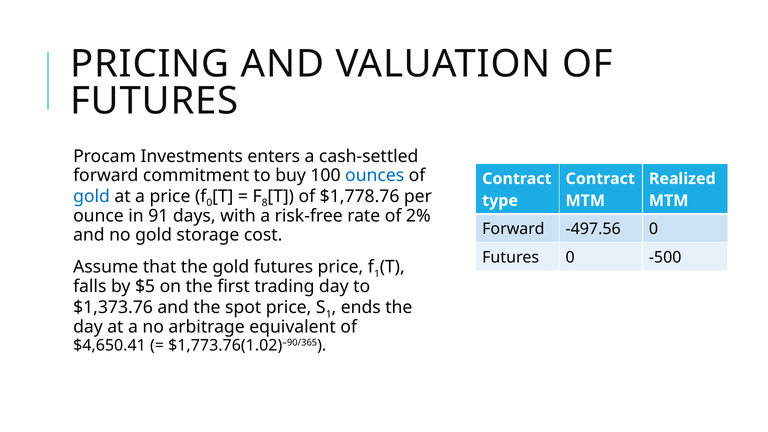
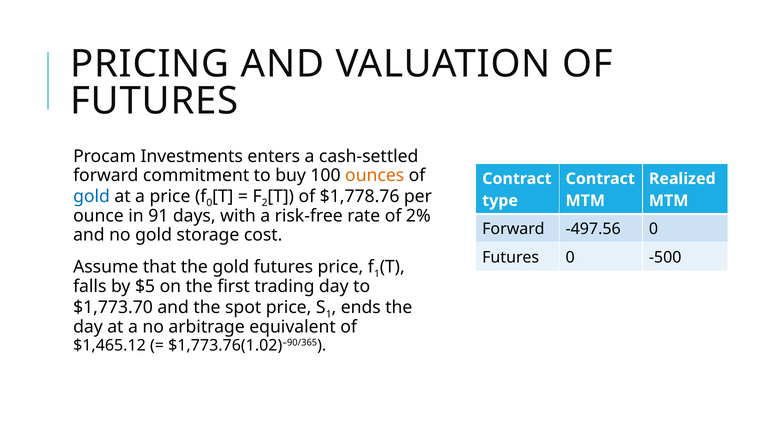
ounces colour: blue -> orange (375, 175)
8: 8 -> 2 (265, 203)
$1,373.76: $1,373.76 -> $1,773.70 (113, 308)
$4,650.41: $4,650.41 -> $1,465.12 (109, 345)
